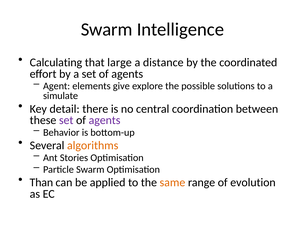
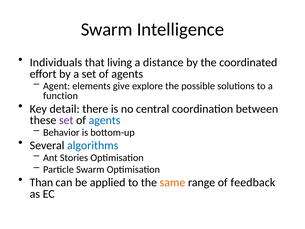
Calculating: Calculating -> Individuals (56, 62)
large: large -> living (120, 62)
simulate: simulate -> function (61, 96)
agents colour: purple -> blue (105, 120)
algorithms colour: orange -> blue (93, 145)
evolution: evolution -> feedback (253, 182)
